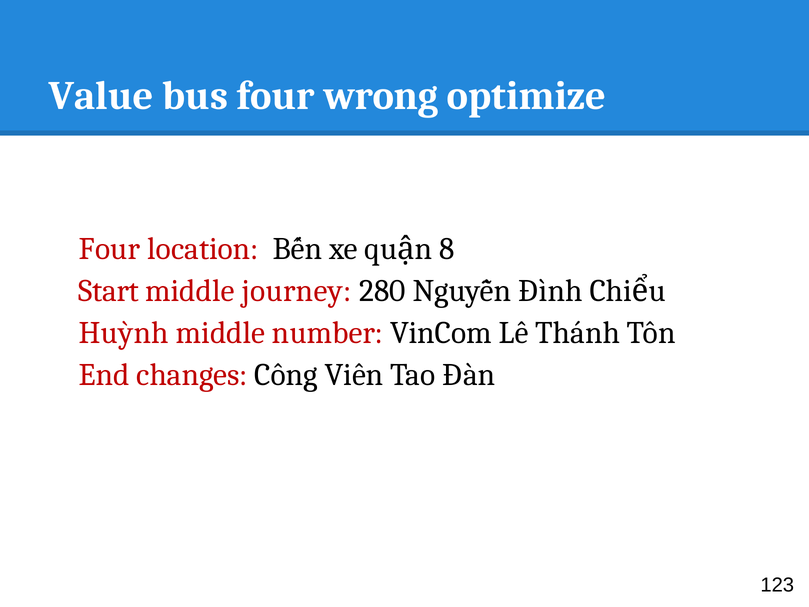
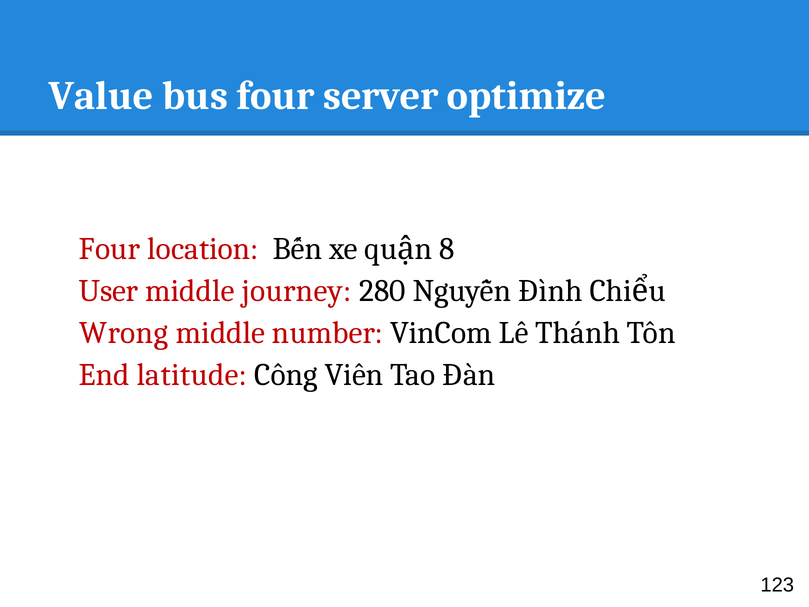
wrong: wrong -> server (381, 96)
Start: Start -> User (109, 291)
Huỳnh: Huỳnh -> Wrong (124, 333)
changes: changes -> latitude (192, 375)
